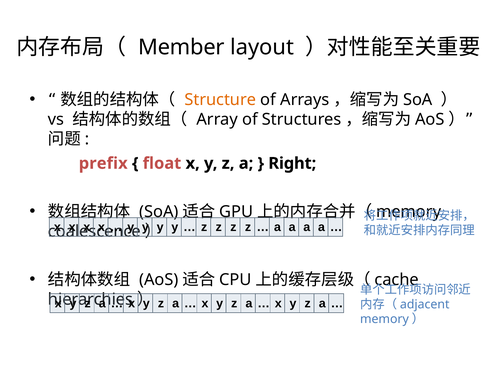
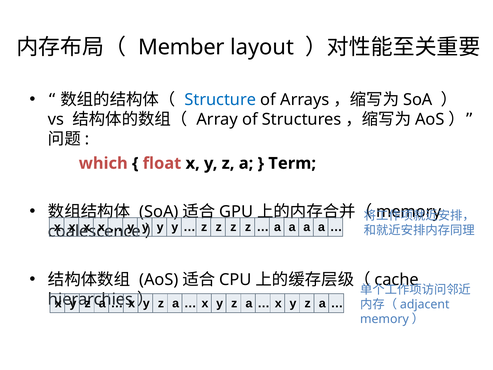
Structure colour: orange -> blue (220, 100)
prefix: prefix -> which (103, 163)
Right: Right -> Term (292, 163)
